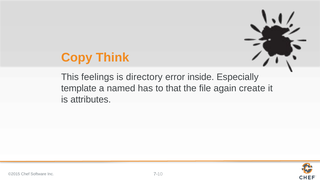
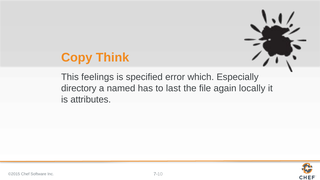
directory: directory -> specified (144, 77)
inside: inside -> which (201, 77)
template: template -> directory (79, 88)
that: that -> last (173, 88)
create: create -> locally (252, 88)
